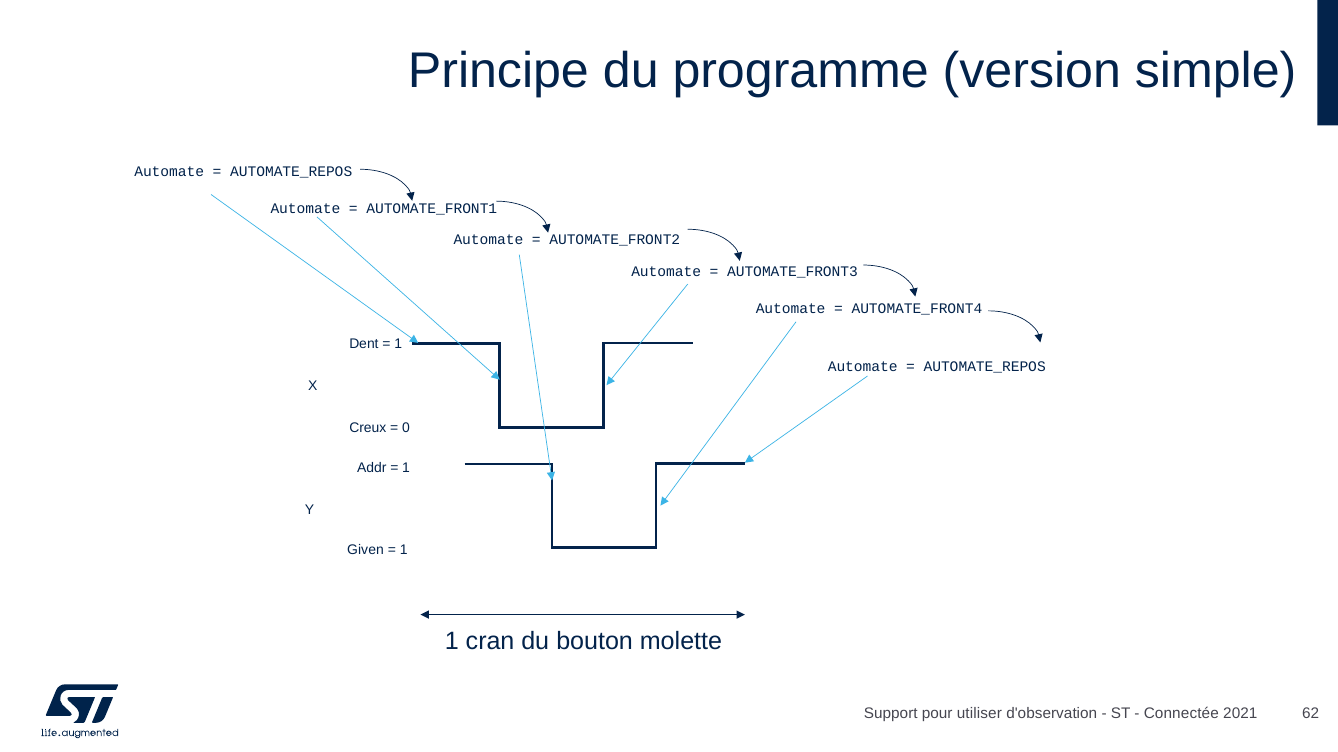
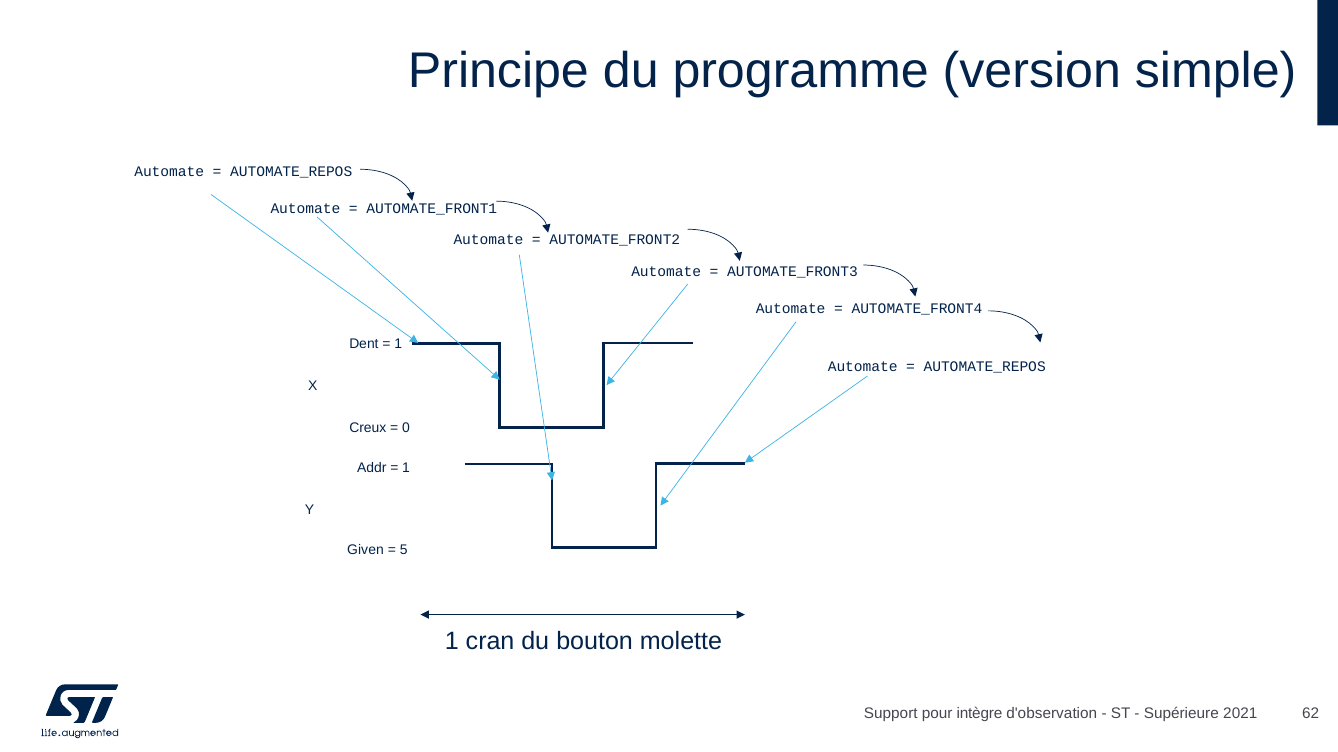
1: 1 -> 5 (404, 551)
utiliser: utiliser -> intègre (979, 714)
Connectée: Connectée -> Supérieure (1181, 714)
